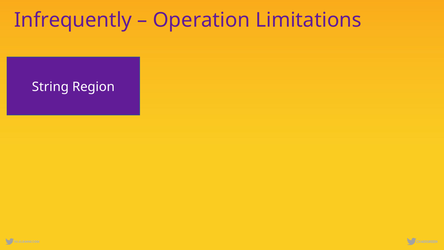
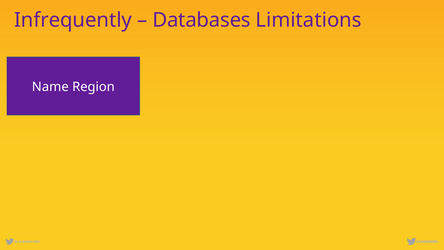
Operation: Operation -> Databases (202, 20)
String: String -> Name (50, 87)
